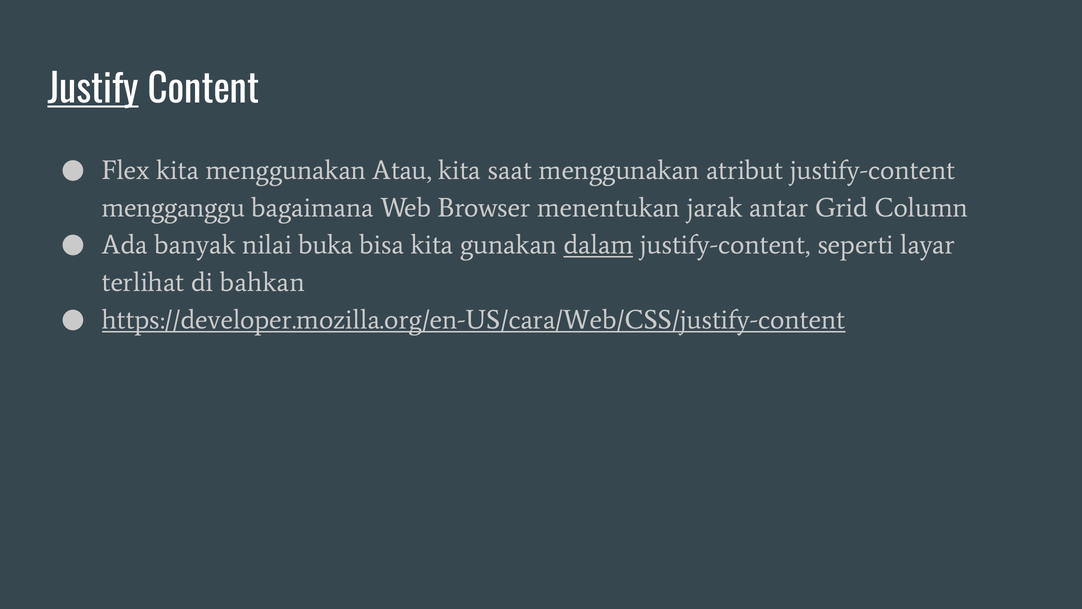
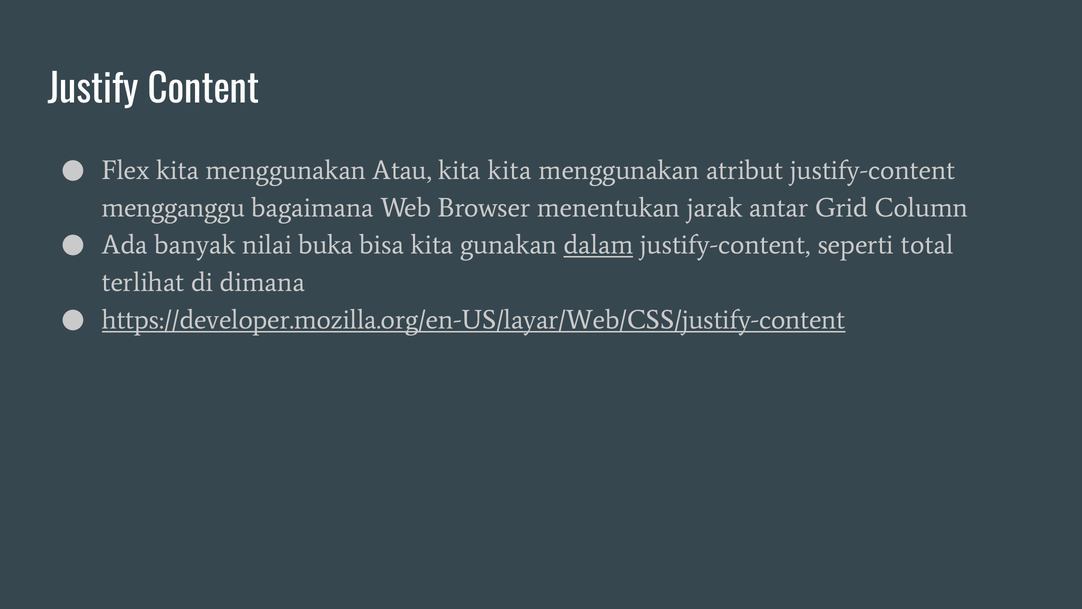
Justify underline: present -> none (93, 90)
kita saat: saat -> kita (510, 170)
layar: layar -> total (927, 245)
bahkan: bahkan -> dimana (262, 282)
https://developer.mozilla.org/en-US/cara/Web/CSS/justify-content: https://developer.mozilla.org/en-US/cara/Web/CSS/justify-content -> https://developer.mozilla.org/en-US/layar/Web/CSS/justify-content (473, 319)
